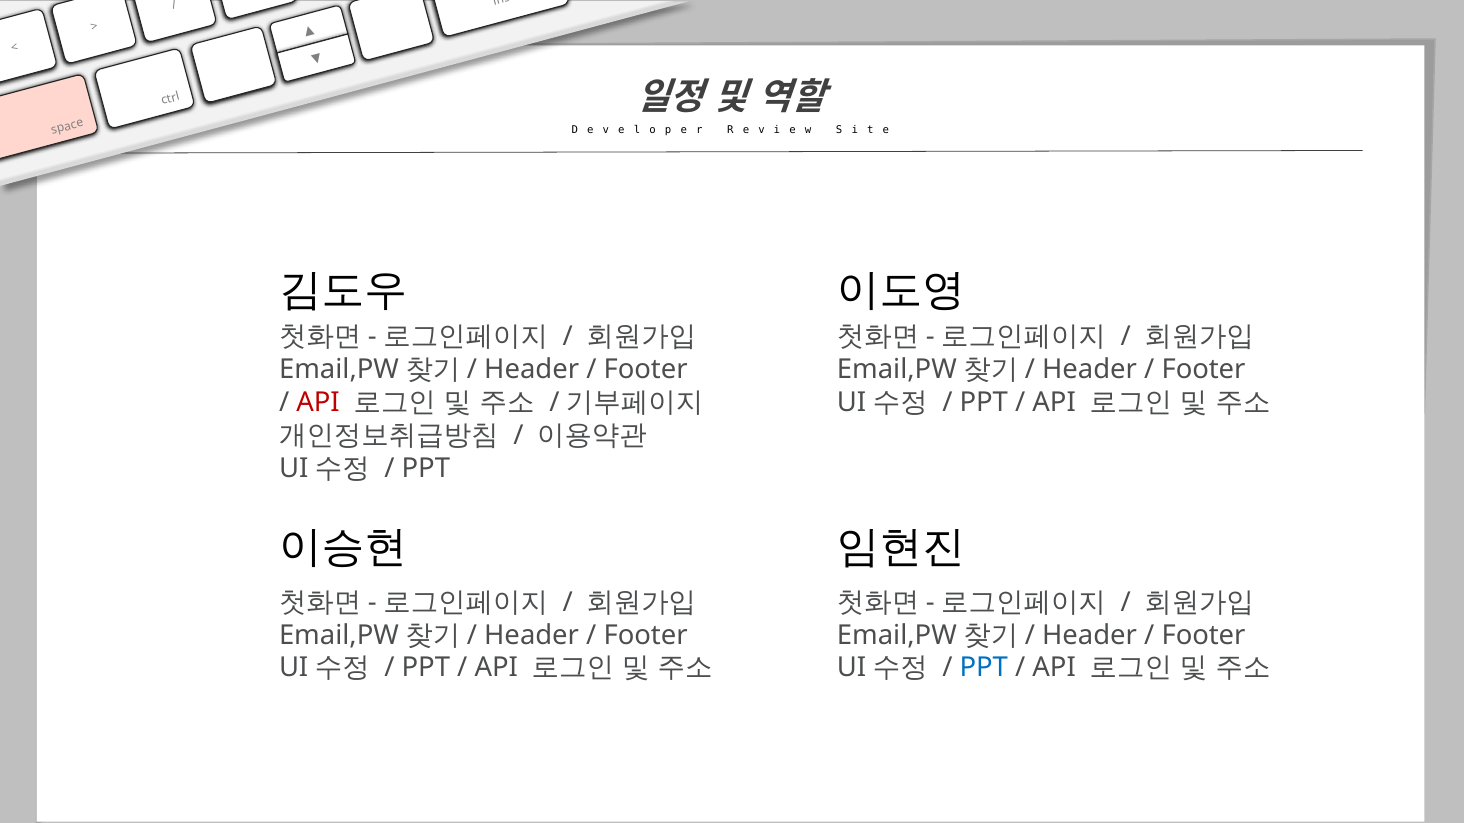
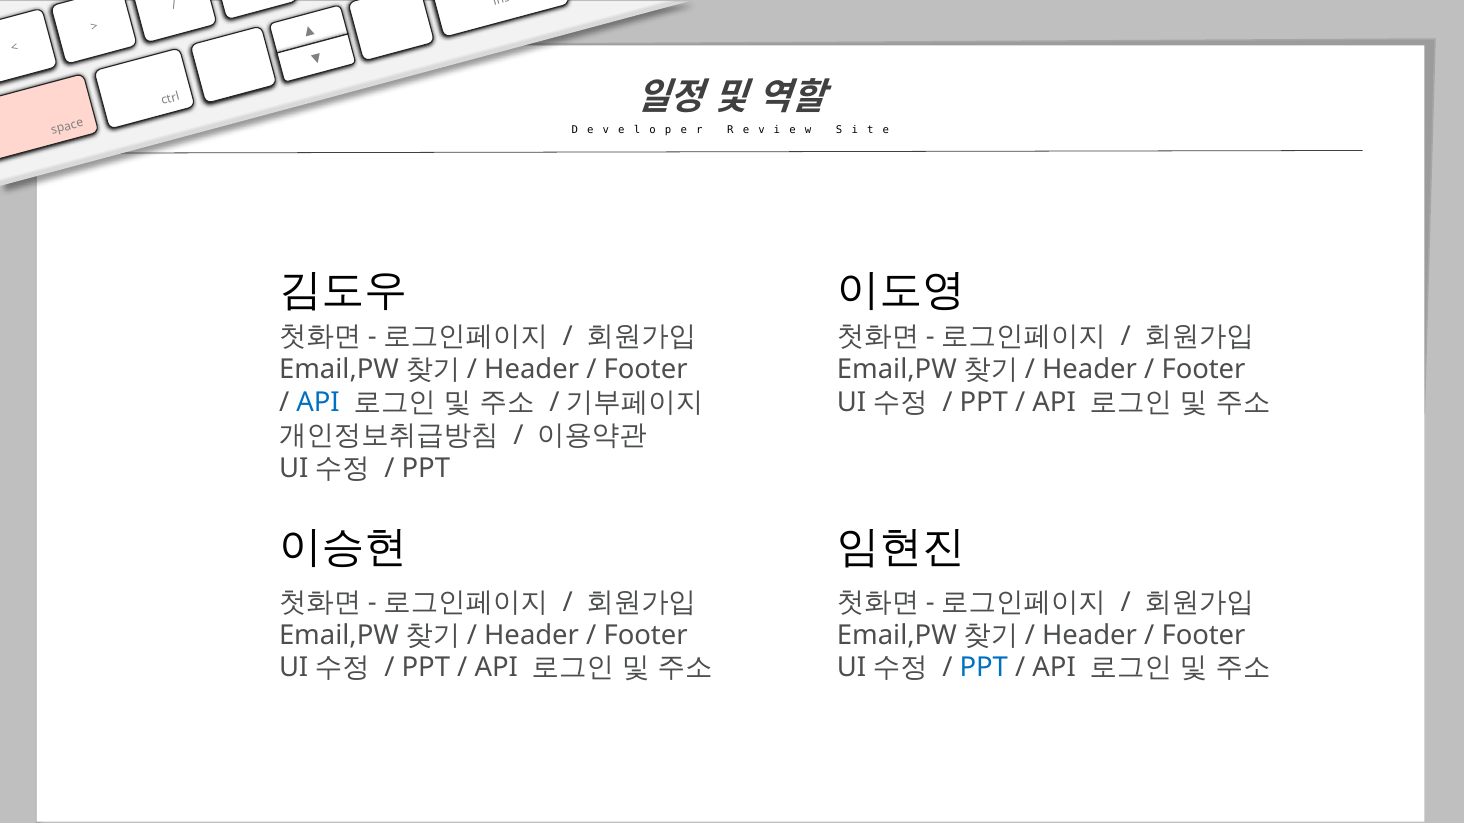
API colour: red -> blue (318, 403)
